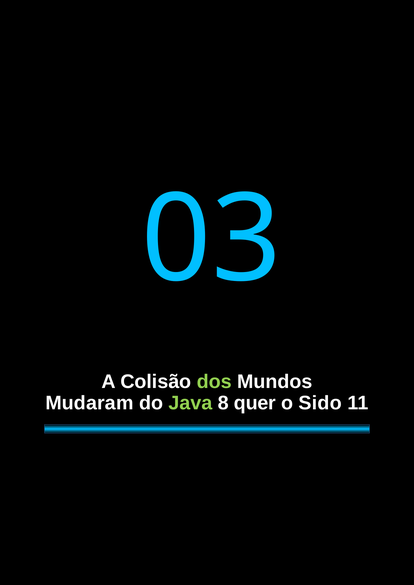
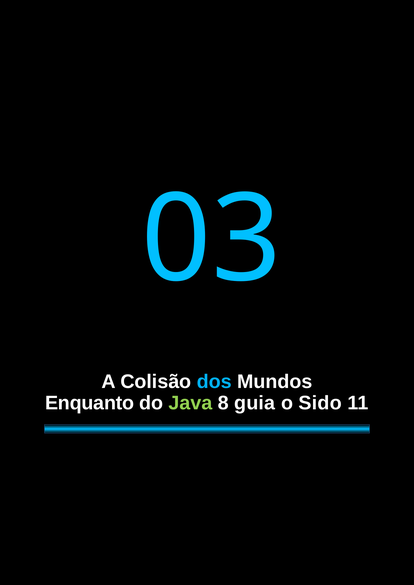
dos colour: light green -> light blue (214, 382)
Mudaram: Mudaram -> Enquanto (90, 403)
quer: quer -> guia (255, 403)
